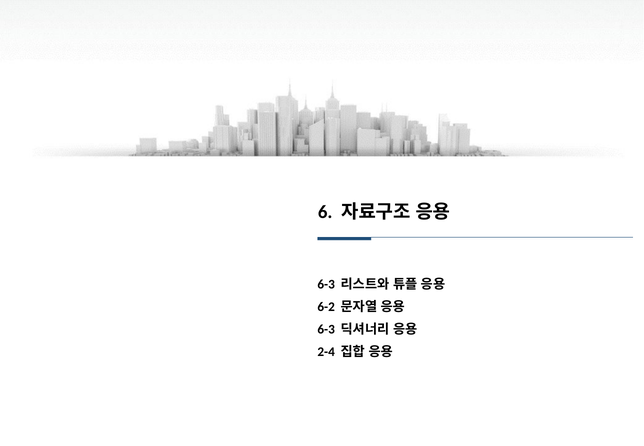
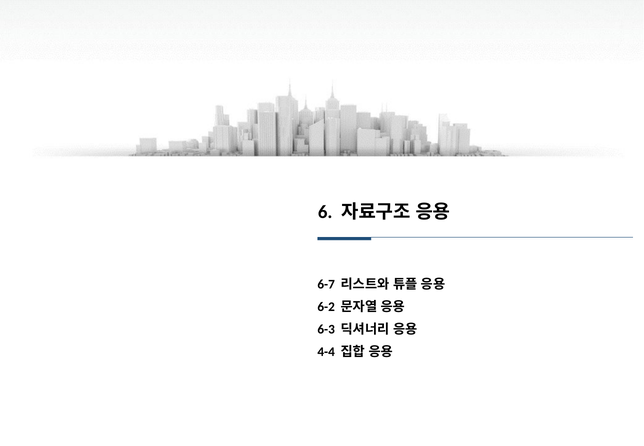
6-3: 6-3 -> 6-7 (326, 284)
2-4: 2-4 -> 4-4 (326, 352)
